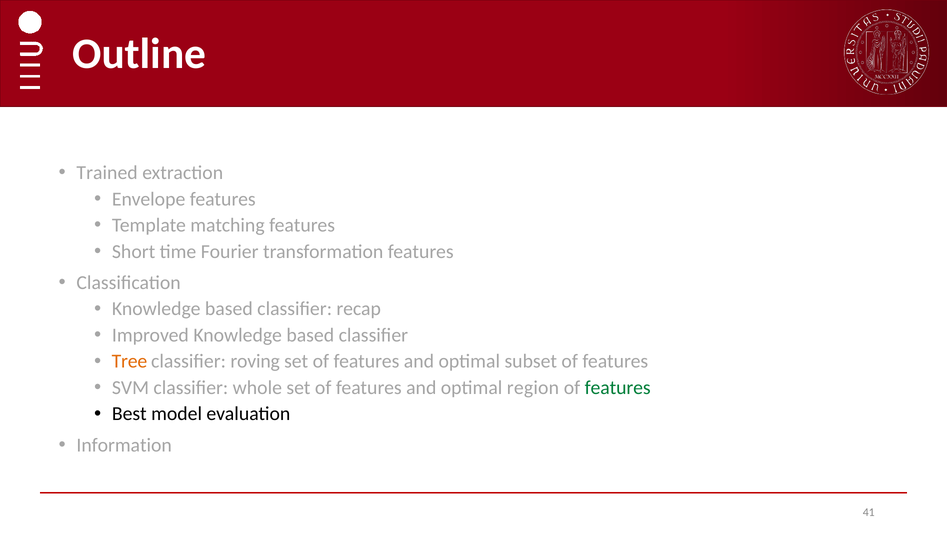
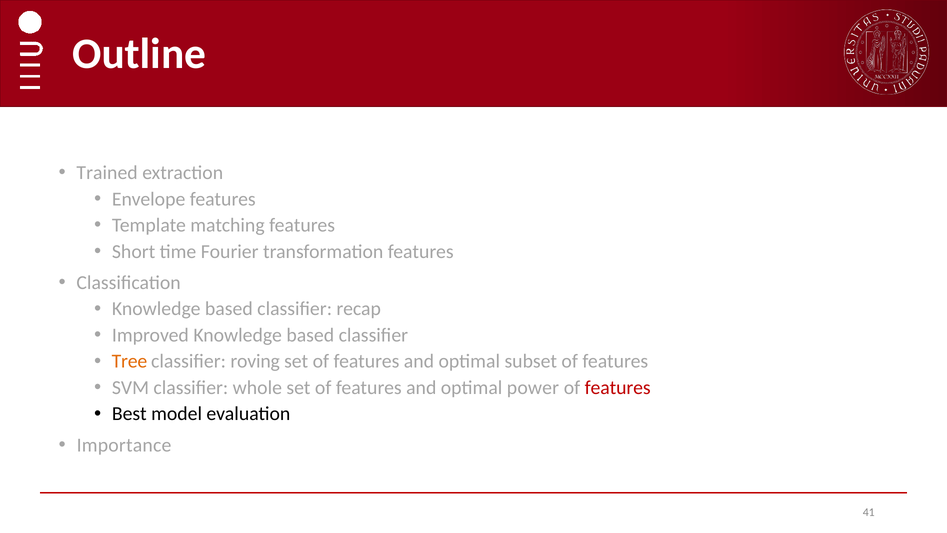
region: region -> power (533, 387)
features colour: green -> red (618, 387)
Information: Information -> Importance (124, 445)
